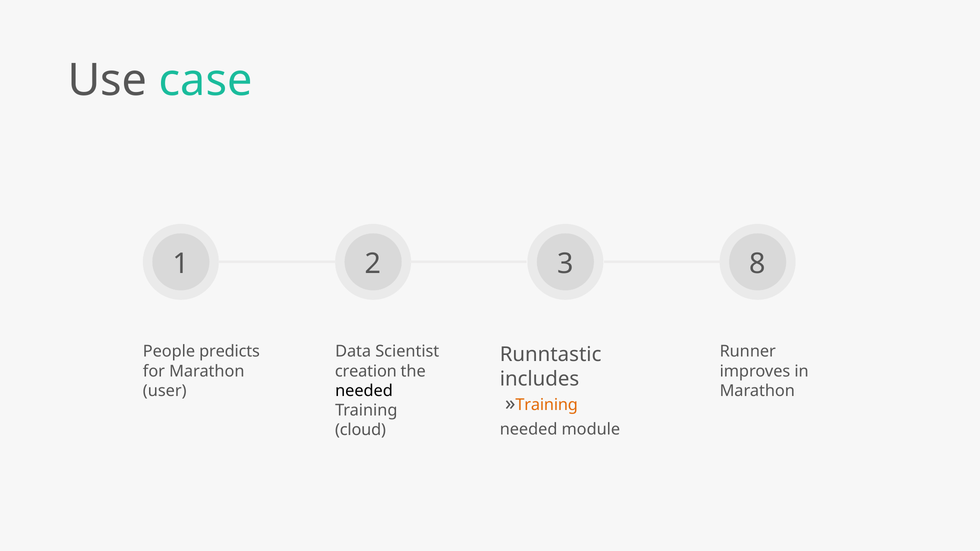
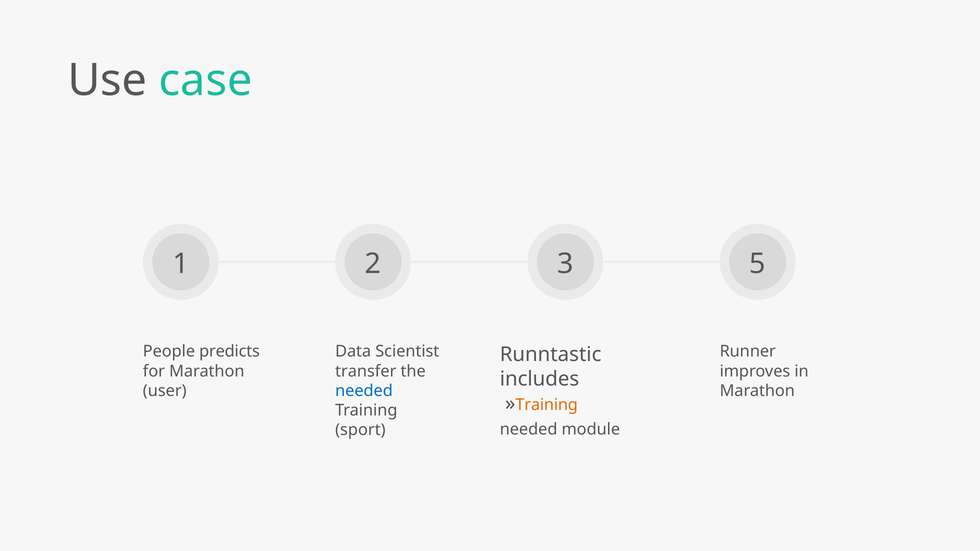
8: 8 -> 5 (758, 264)
creation: creation -> transfer (366, 371)
needed colour: black -> blue (364, 391)
cloud: cloud -> sport (360, 430)
